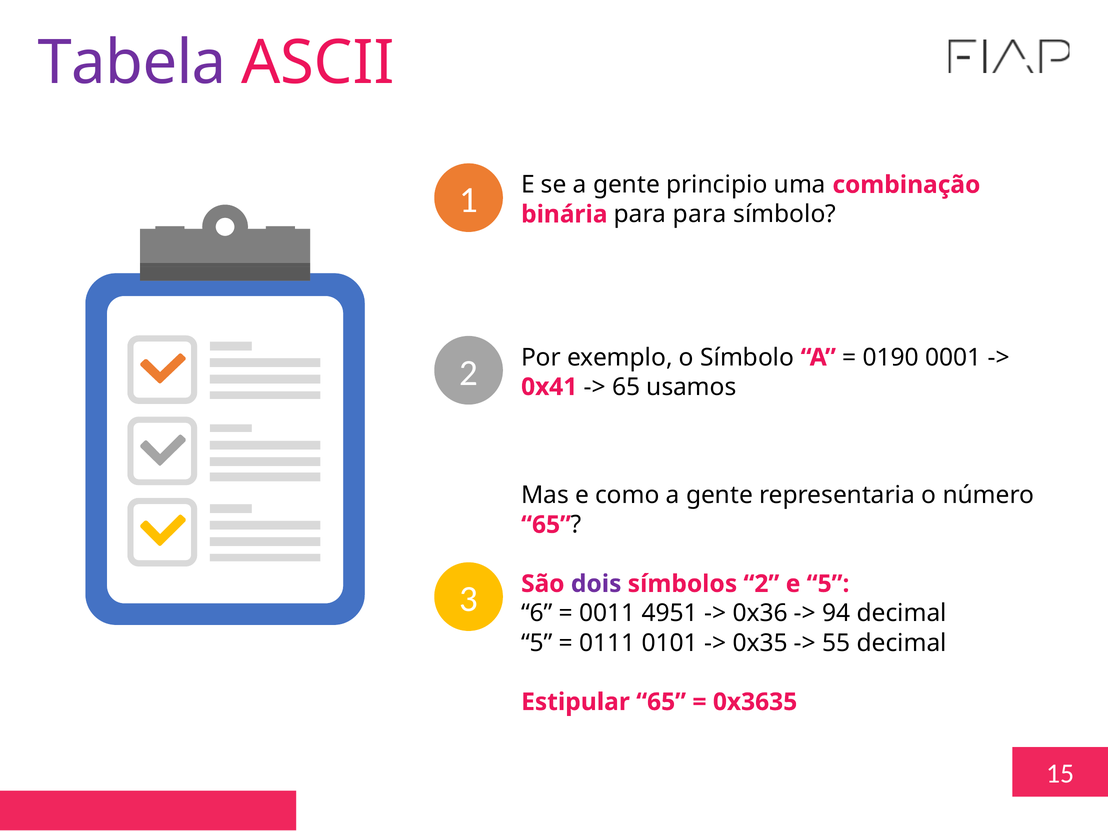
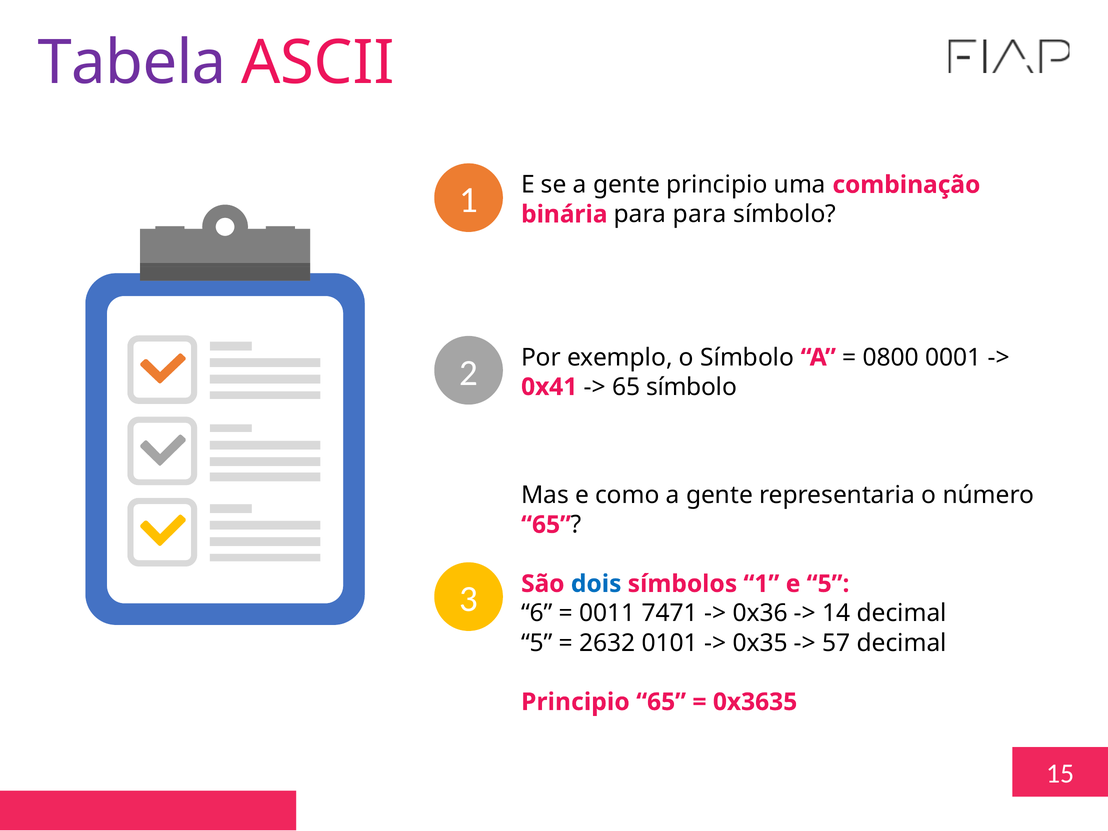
0190: 0190 -> 0800 (891, 357)
65 usamos: usamos -> símbolo (692, 387)
dois colour: purple -> blue (596, 584)
símbolos 2: 2 -> 1 (761, 584)
4951: 4951 -> 7471 (670, 613)
94: 94 -> 14 (836, 613)
0111: 0111 -> 2632 (607, 643)
55: 55 -> 57 (836, 643)
Estipular: Estipular -> Principio (575, 702)
